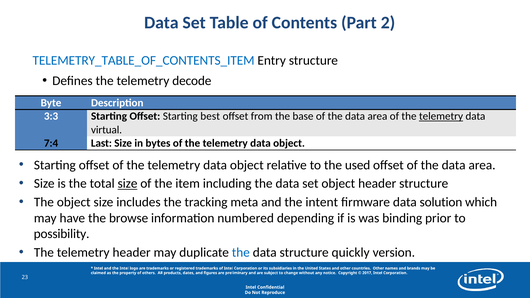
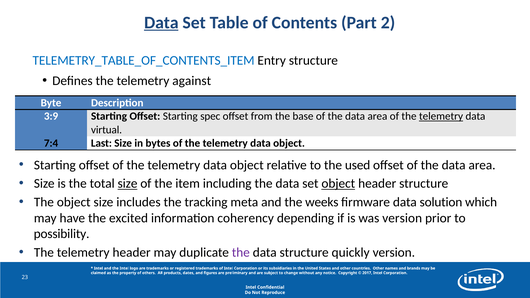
Data underline: none -> present (161, 23)
decode: decode -> against (192, 81)
3:3: 3:3 -> 3:9 (51, 116)
best: best -> spec (210, 116)
object underline: none -> present (338, 184)
intent: intent -> weeks (322, 202)
browse: browse -> excited (129, 218)
numbered: numbered -> coherency (246, 218)
was binding: binding -> version (402, 218)
the colour: blue -> purple (241, 253)
